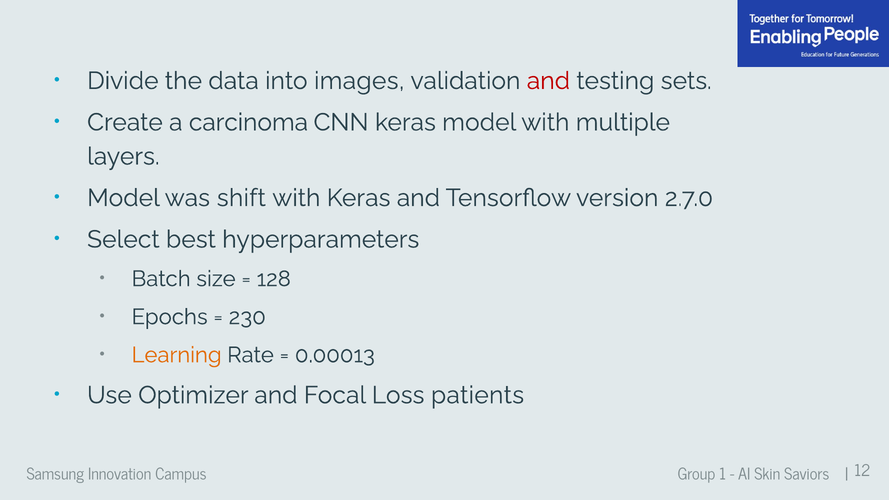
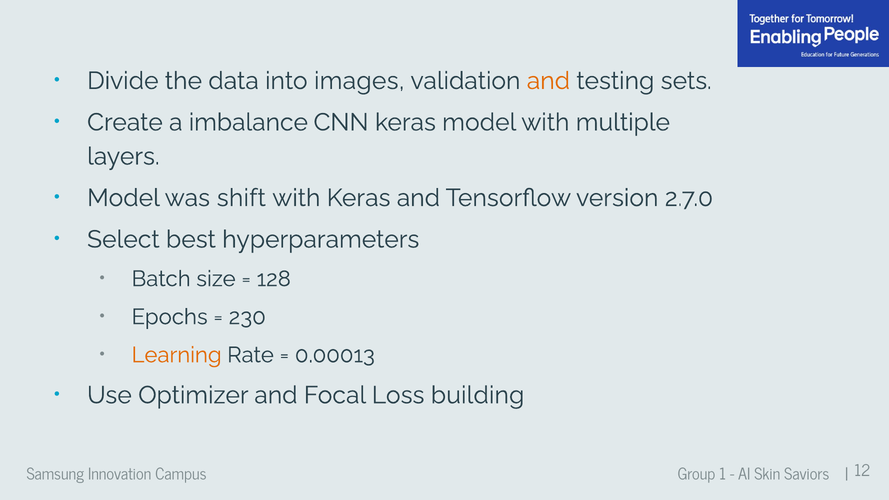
and colour: red -> orange (548, 81)
carcinoma: carcinoma -> imbalance (248, 122)
patients: patients -> building (478, 395)
